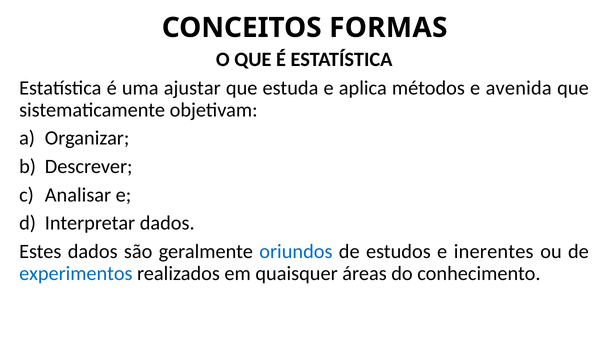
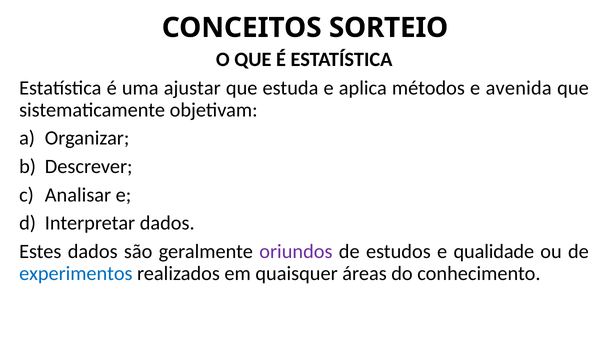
FORMAS: FORMAS -> SORTEIO (389, 28)
oriundos colour: blue -> purple (296, 252)
inerentes: inerentes -> qualidade (494, 252)
